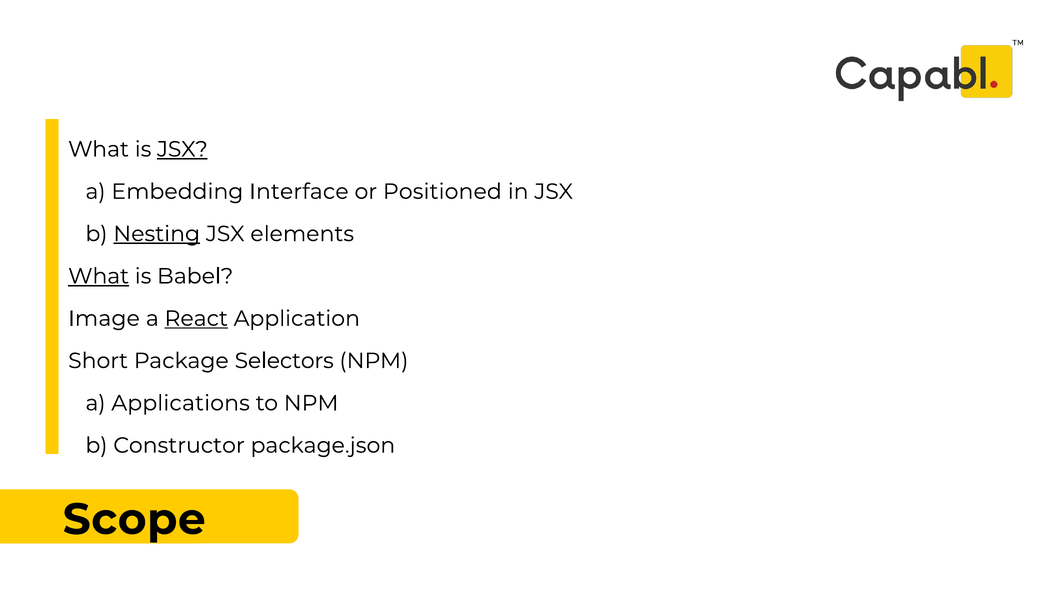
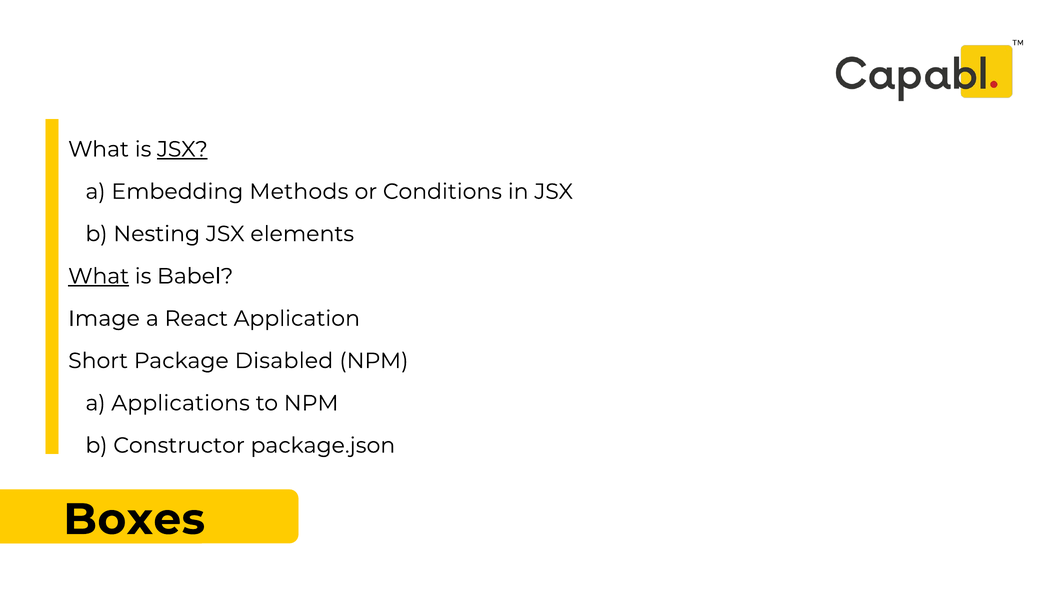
Interface: Interface -> Methods (299, 192)
Positioned: Positioned -> Conditions (442, 192)
Nesting underline: present -> none (157, 234)
React underline: present -> none (196, 319)
Selectors: Selectors -> Disabled (284, 361)
Scope: Scope -> Boxes (134, 520)
